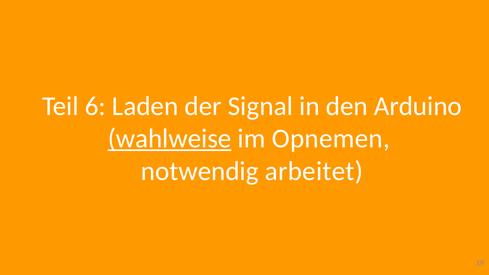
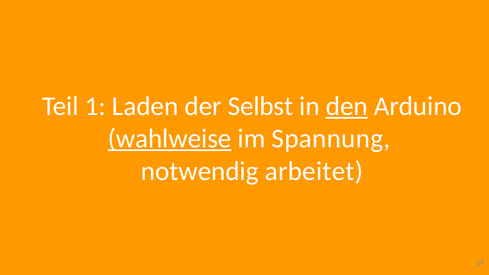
6: 6 -> 1 (95, 106)
Signal: Signal -> Selbst (260, 106)
den underline: none -> present (347, 106)
Opnemen: Opnemen -> Spannung (331, 139)
